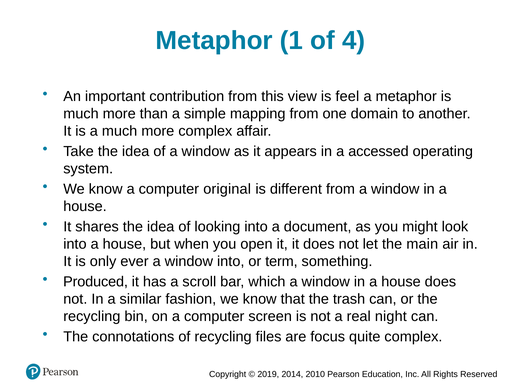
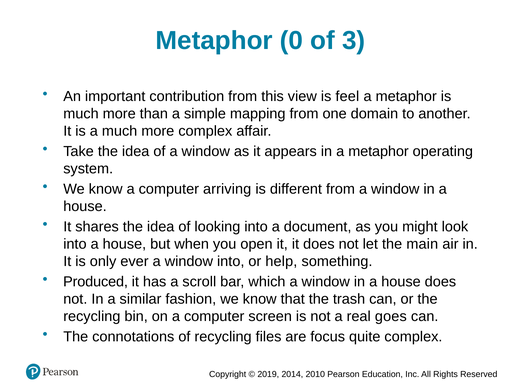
1: 1 -> 0 (291, 41)
4: 4 -> 3 (354, 41)
in a accessed: accessed -> metaphor (378, 151)
original: original -> arriving (227, 189)
term: term -> help (281, 261)
night: night -> goes (391, 316)
